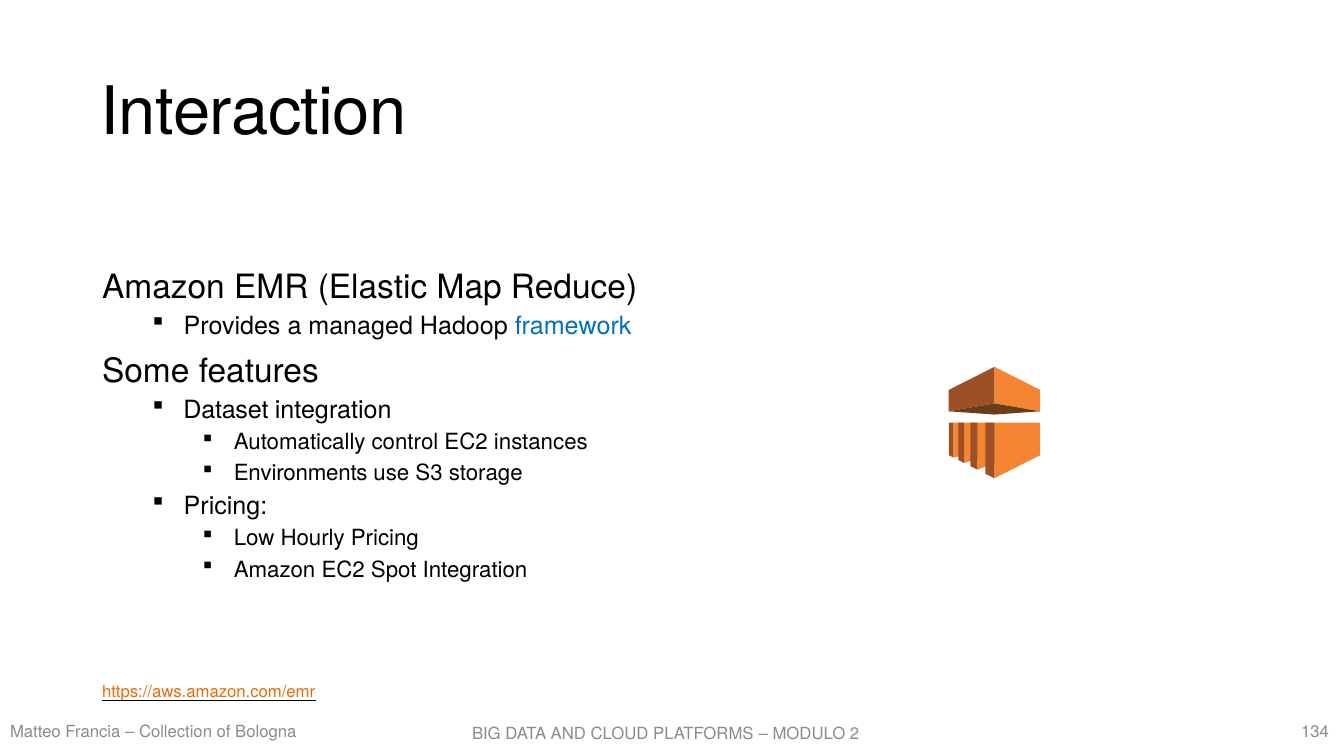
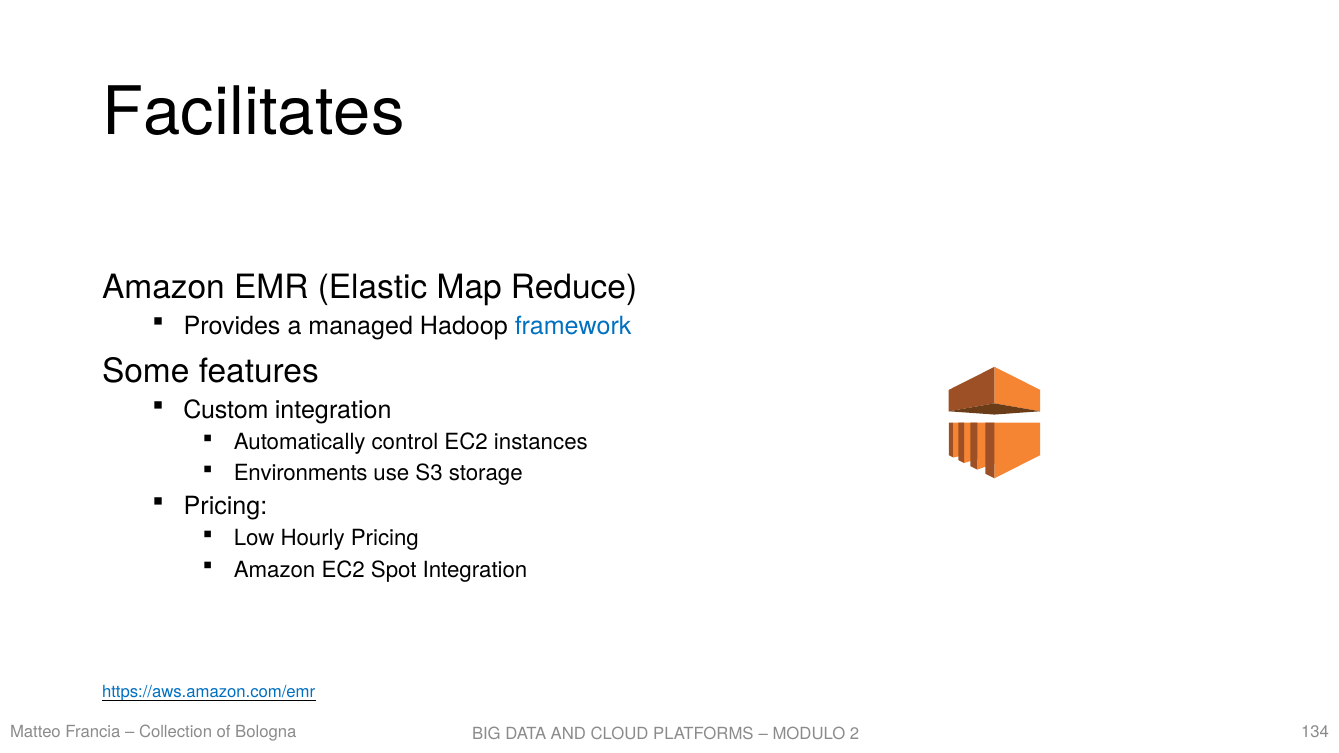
Interaction: Interaction -> Facilitates (253, 112)
Dataset: Dataset -> Custom (226, 410)
https://aws.amazon.com/emr colour: orange -> blue (209, 693)
